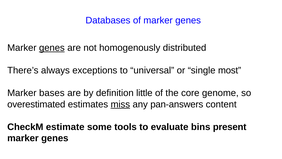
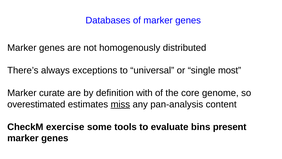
genes underline: present -> none (52, 48)
bases: bases -> curate (52, 93)
little: little -> with (144, 93)
pan-answers: pan-answers -> pan-analysis (177, 104)
estimate: estimate -> exercise (65, 127)
